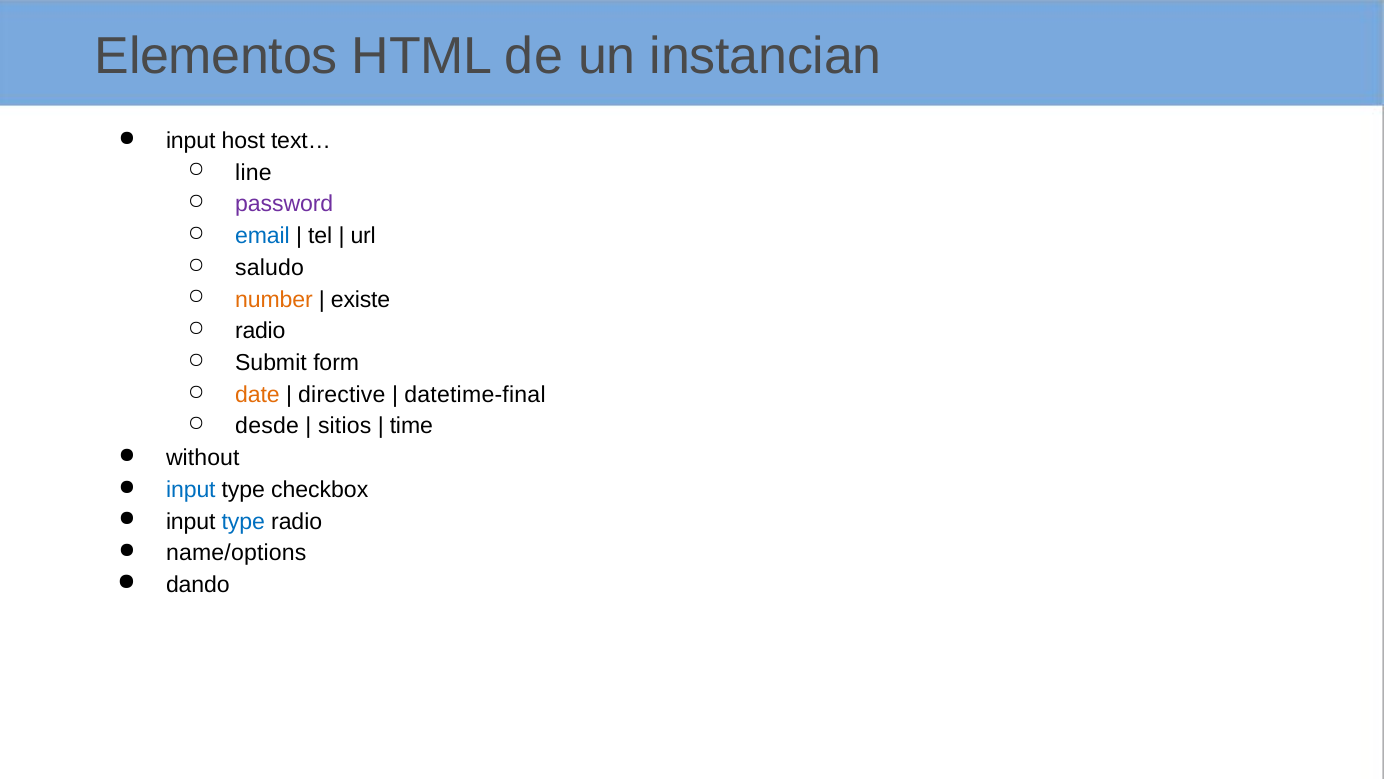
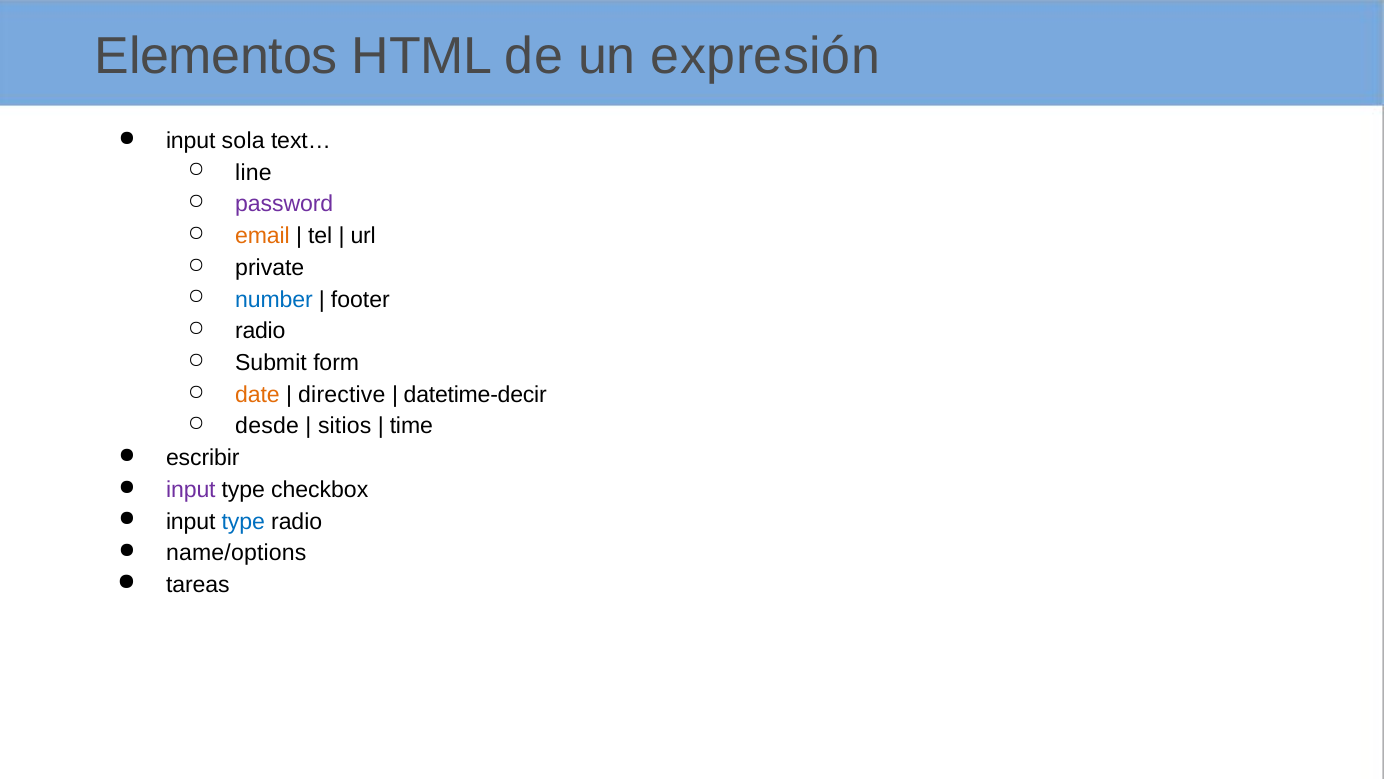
instancian: instancian -> expresión (765, 56)
host: host -> sola (243, 141)
email colour: blue -> orange (263, 236)
saludo: saludo -> private (270, 268)
number colour: orange -> blue (274, 299)
existe: existe -> footer (360, 299)
datetime-final: datetime-final -> datetime-decir (475, 394)
without: without -> escribir (203, 458)
input colour: blue -> purple (191, 489)
dando: dando -> tareas (198, 585)
